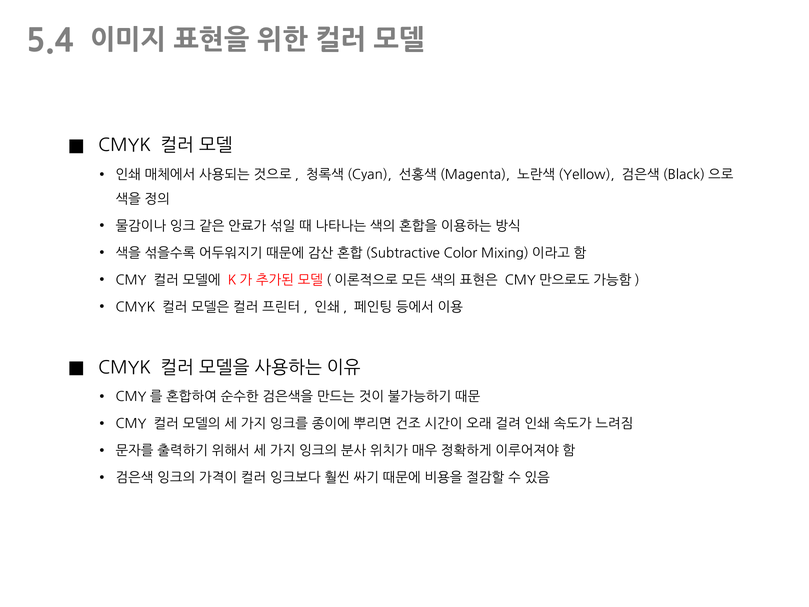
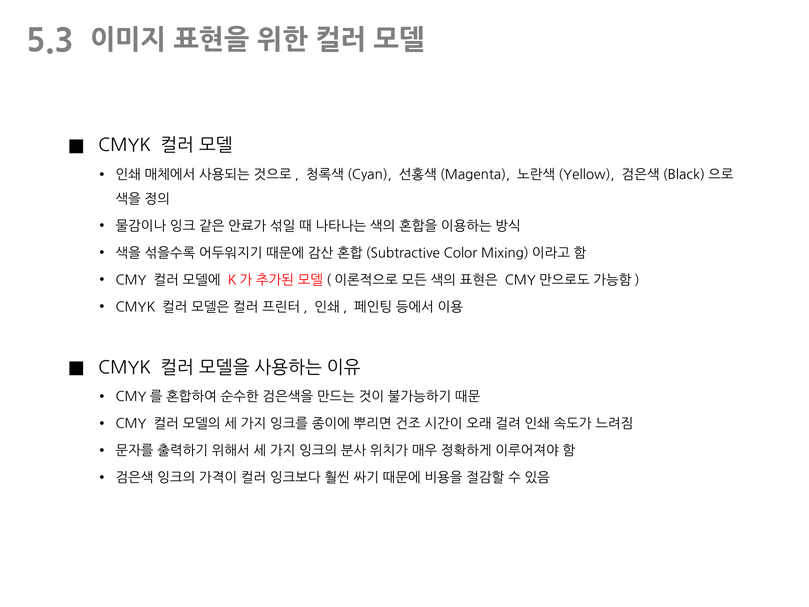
5.4: 5.4 -> 5.3 (50, 41)
